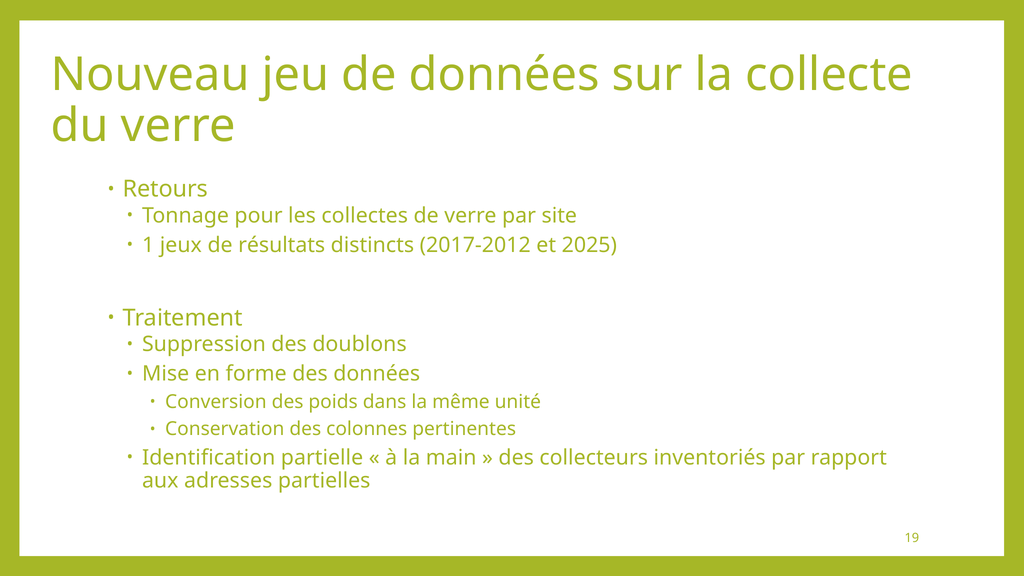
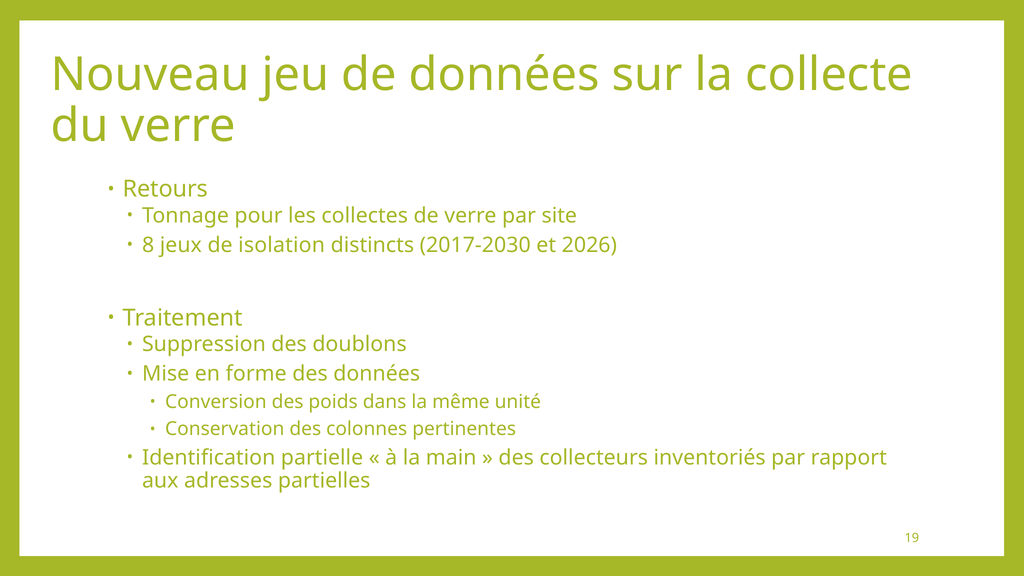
1: 1 -> 8 (148, 245)
résultats: résultats -> isolation (282, 245)
2017-2012: 2017-2012 -> 2017-2030 (475, 245)
2025: 2025 -> 2026 (589, 245)
